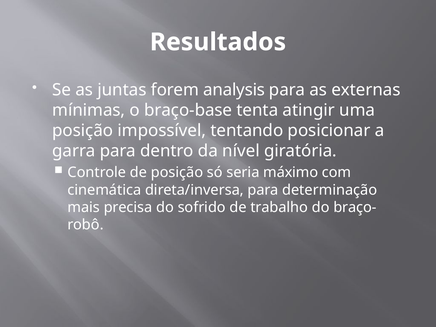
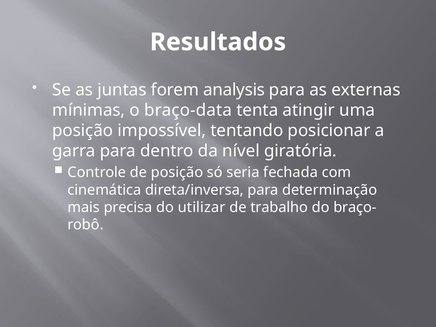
braço-base: braço-base -> braço-data (188, 110)
máximo: máximo -> fechada (291, 173)
sofrido: sofrido -> utilizar (202, 207)
